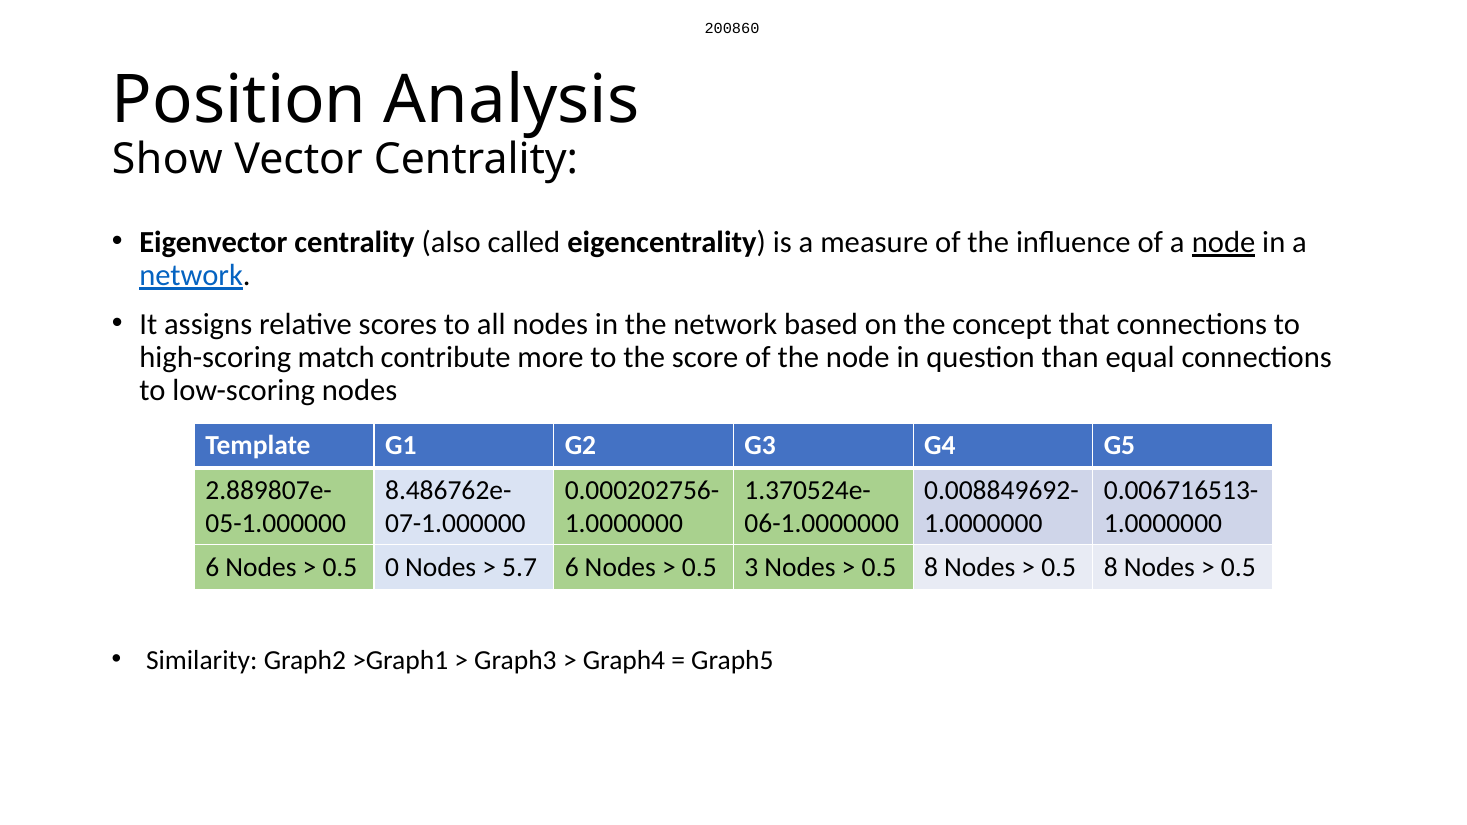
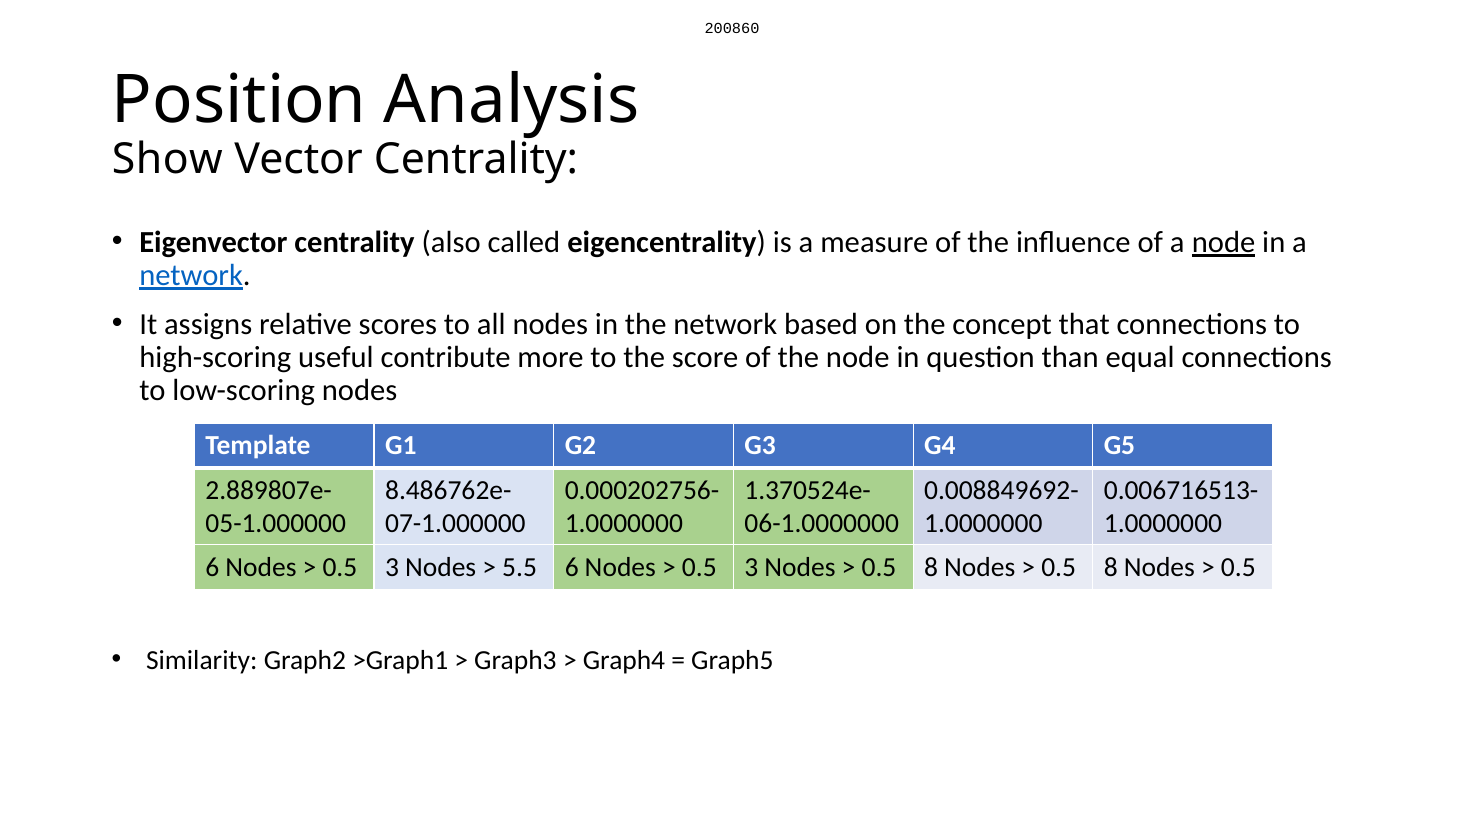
match: match -> useful (336, 357)
0: 0 -> 3 (392, 567)
5.7: 5.7 -> 5.5 (520, 567)
